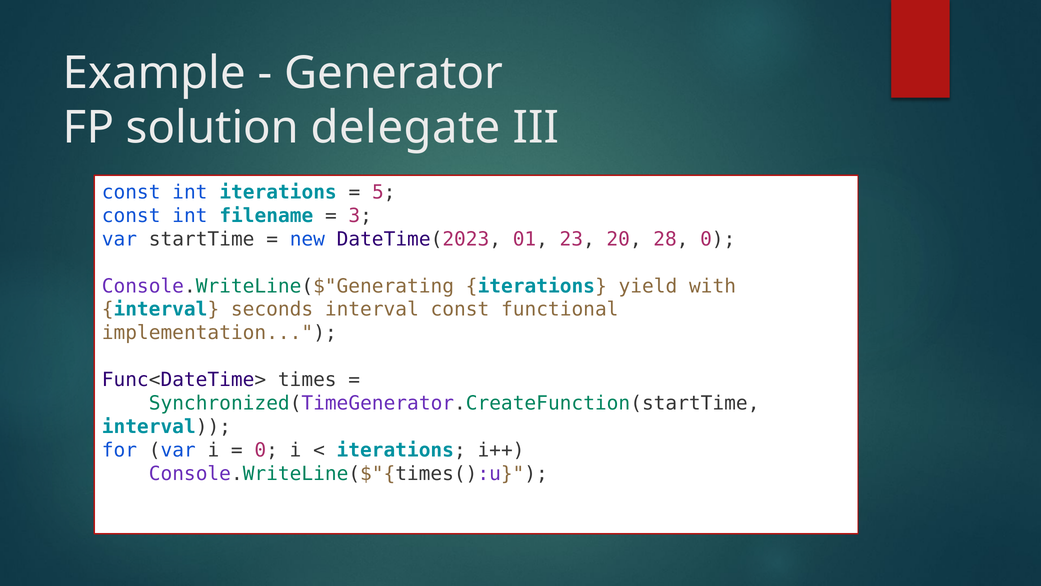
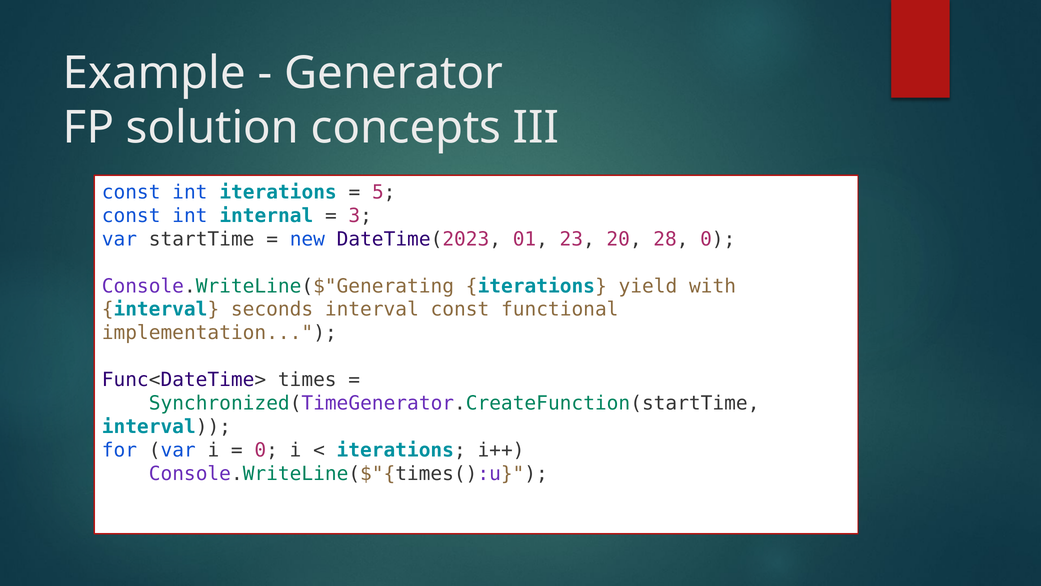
delegate: delegate -> concepts (406, 128)
filename: filename -> internal (266, 216)
